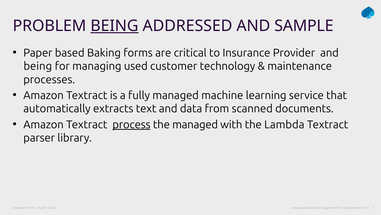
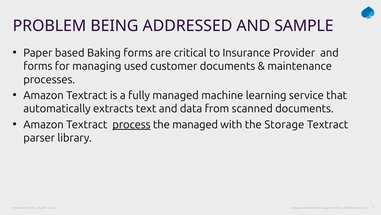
BEING underline: present -> none (114, 26)
being: being -> forms (38, 66)
customer technology: technology -> documents (228, 66)
Lambda: Lambda -> Storage (284, 124)
